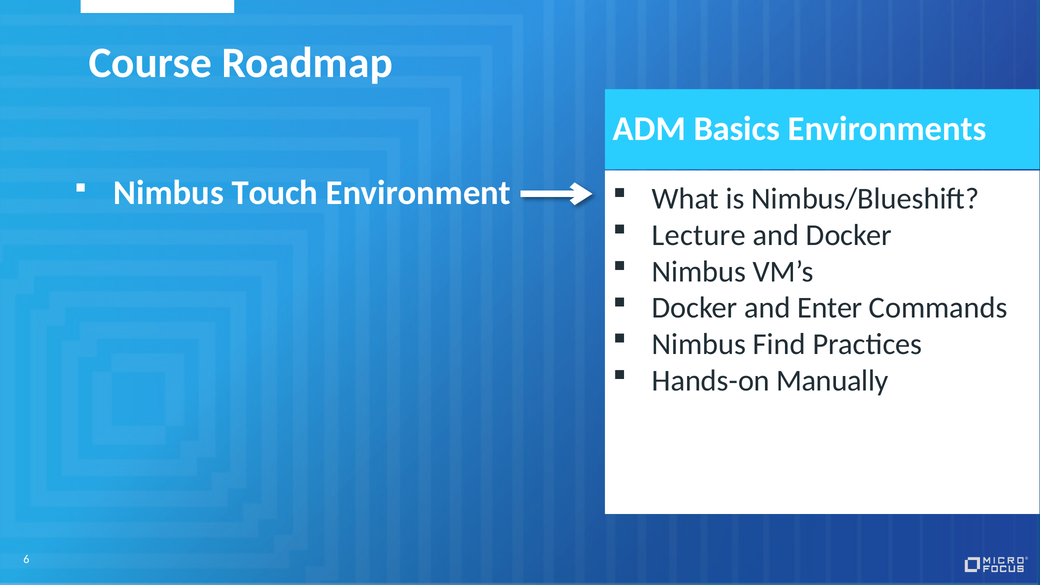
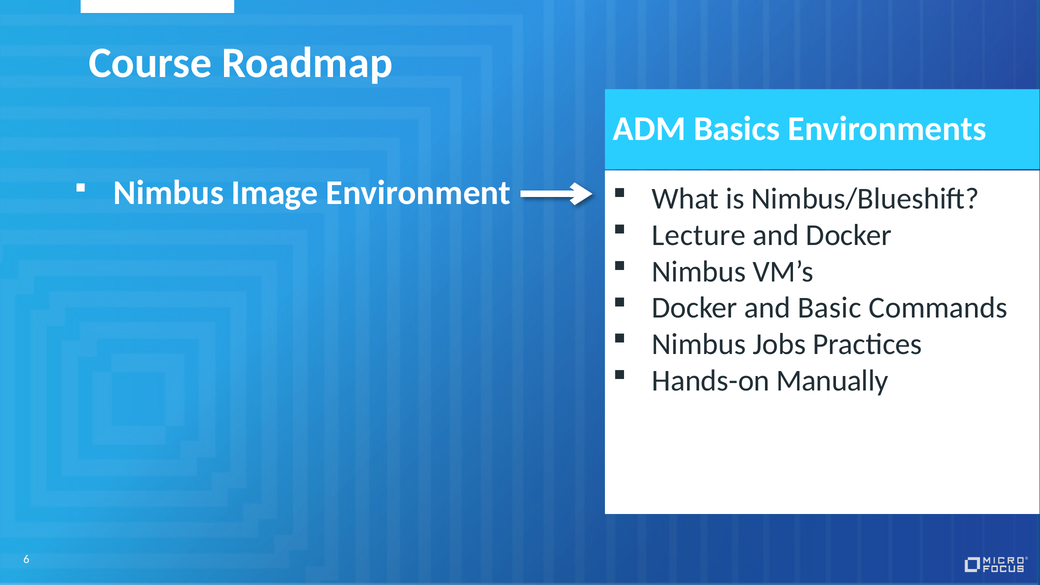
Touch: Touch -> Image (275, 193)
Enter: Enter -> Basic (830, 308)
Find: Find -> Jobs (779, 344)
